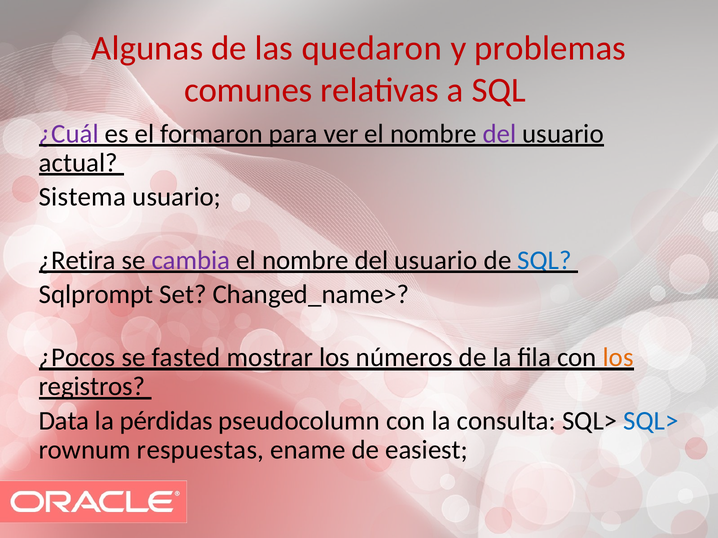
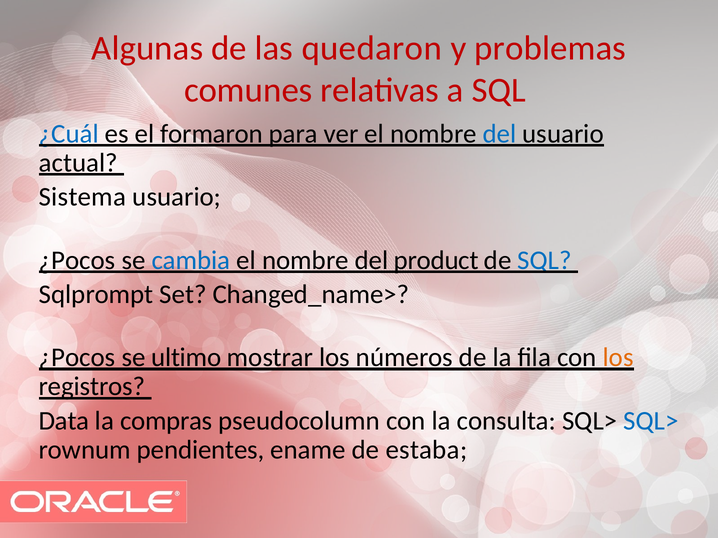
¿Cuál colour: purple -> blue (69, 134)
del colour: purple -> blue (499, 134)
¿Retira: ¿Retira -> ¿Pocos (77, 260)
cambia colour: purple -> blue (191, 260)
usuario: usuario -> product (436, 260)
fasted: fasted -> ultimo (186, 358)
pérdidas: pérdidas -> compras (166, 421)
respuestas: respuestas -> pendientes (201, 450)
easiest: easiest -> estaba (426, 450)
